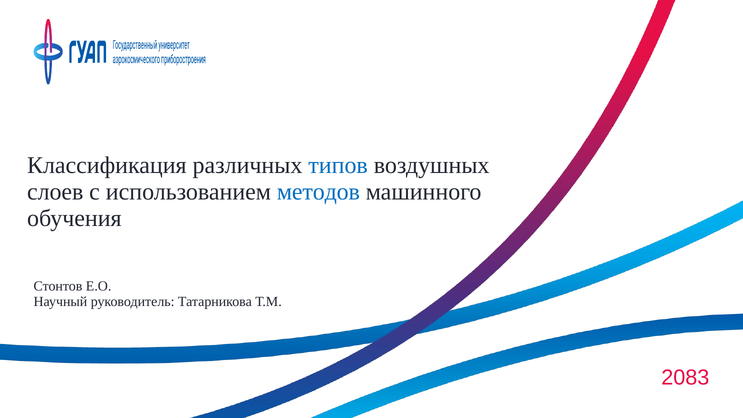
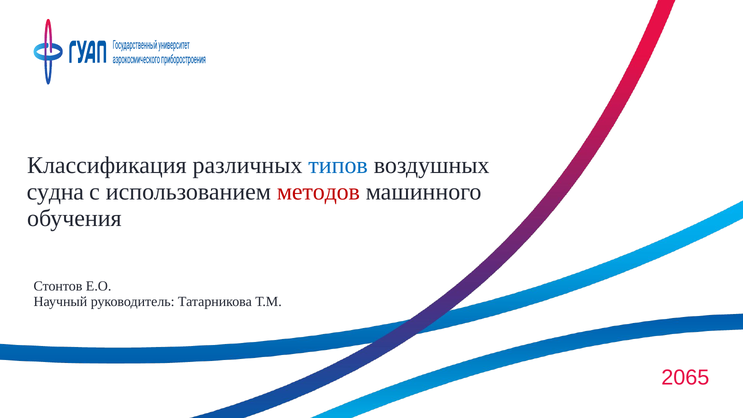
слоев: слоев -> судна (55, 192)
методов colour: blue -> red (318, 192)
2083: 2083 -> 2065 (685, 378)
